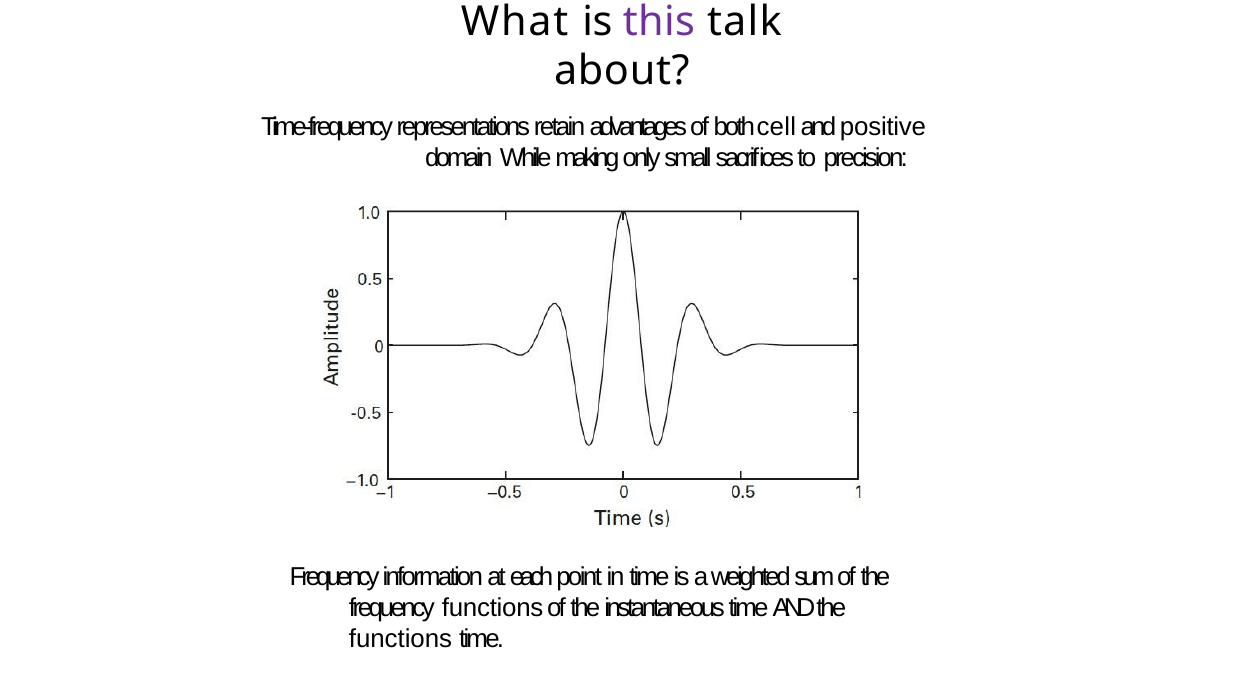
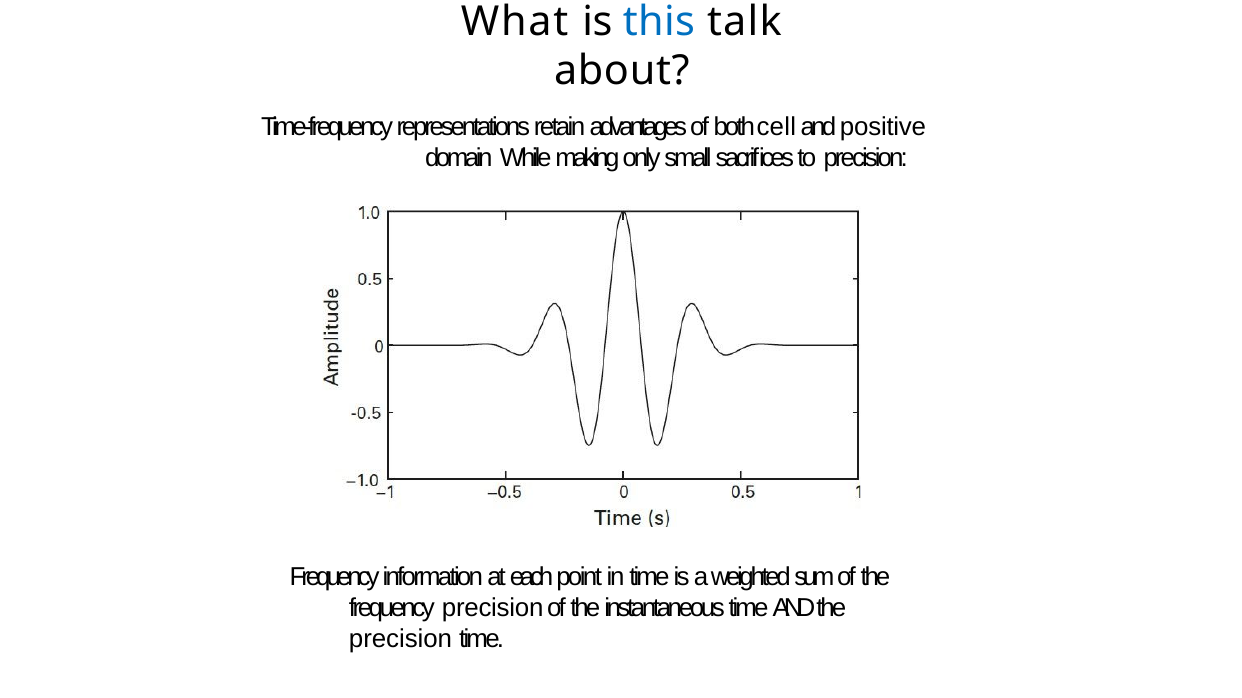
this colour: purple -> blue (659, 21)
frequency functions: functions -> precision (493, 609)
functions: functions -> precision (401, 640)
